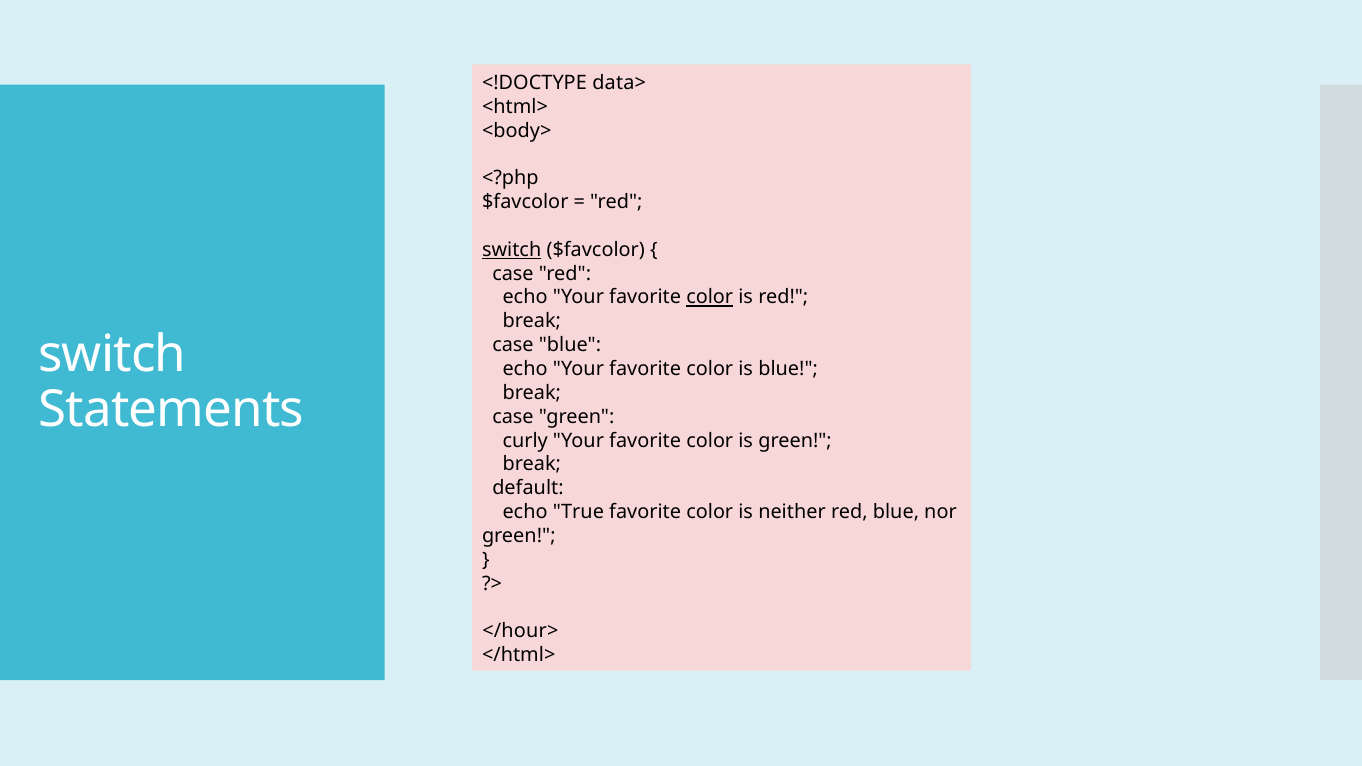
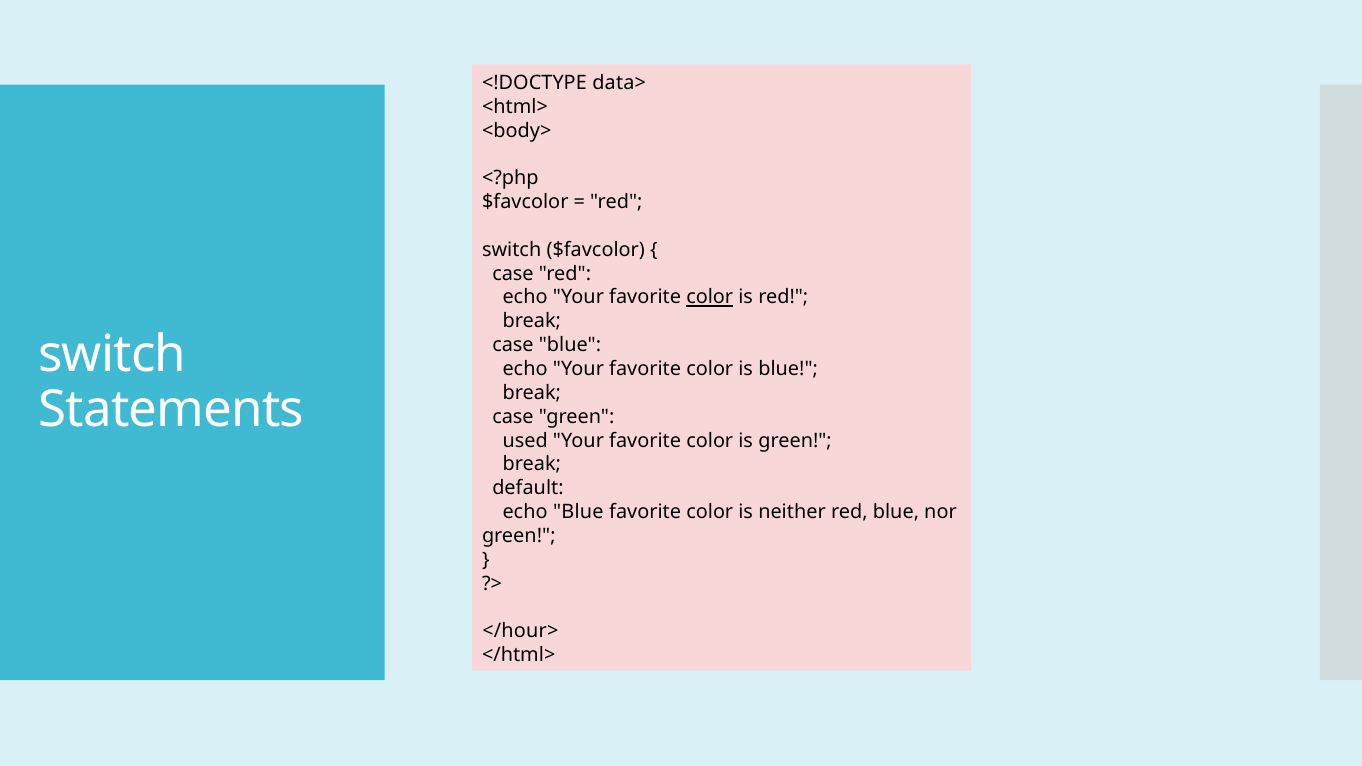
switch underline: present -> none (512, 250)
curly: curly -> used (525, 441)
echo True: True -> Blue (578, 512)
